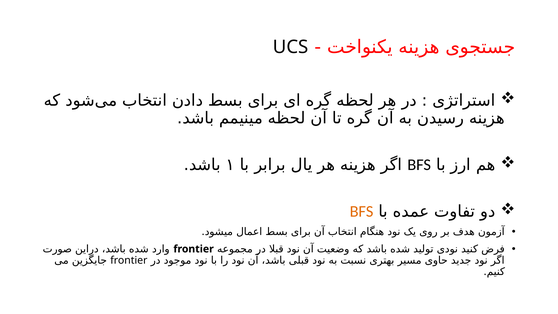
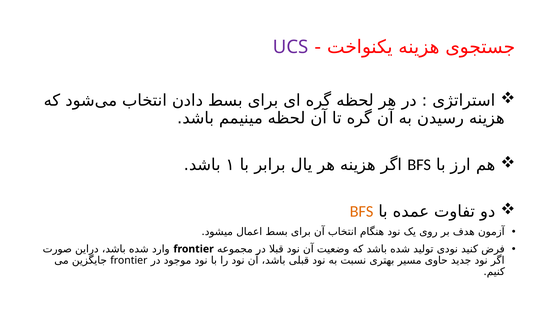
UCS colour: black -> purple (291, 47)
